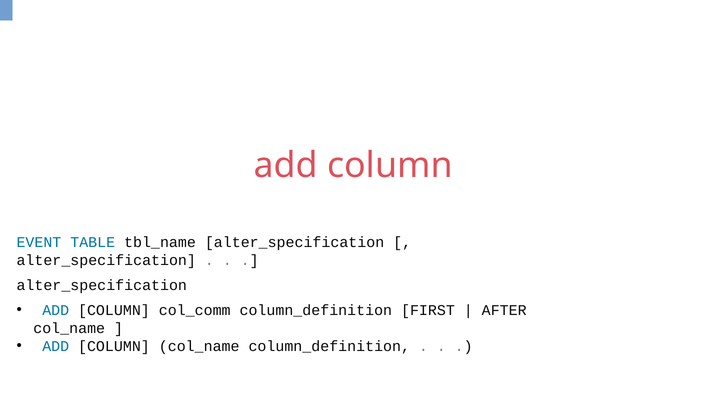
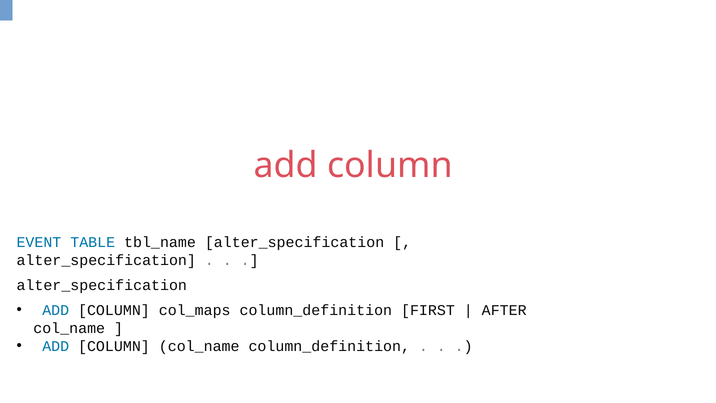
col_comm: col_comm -> col_maps (195, 310)
